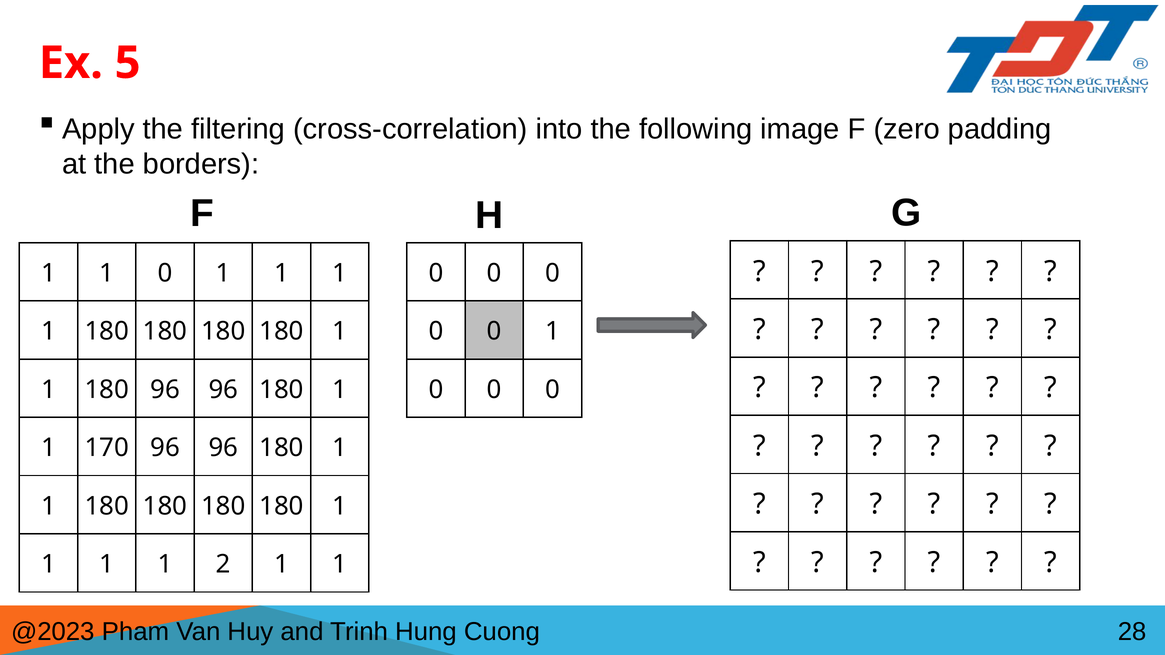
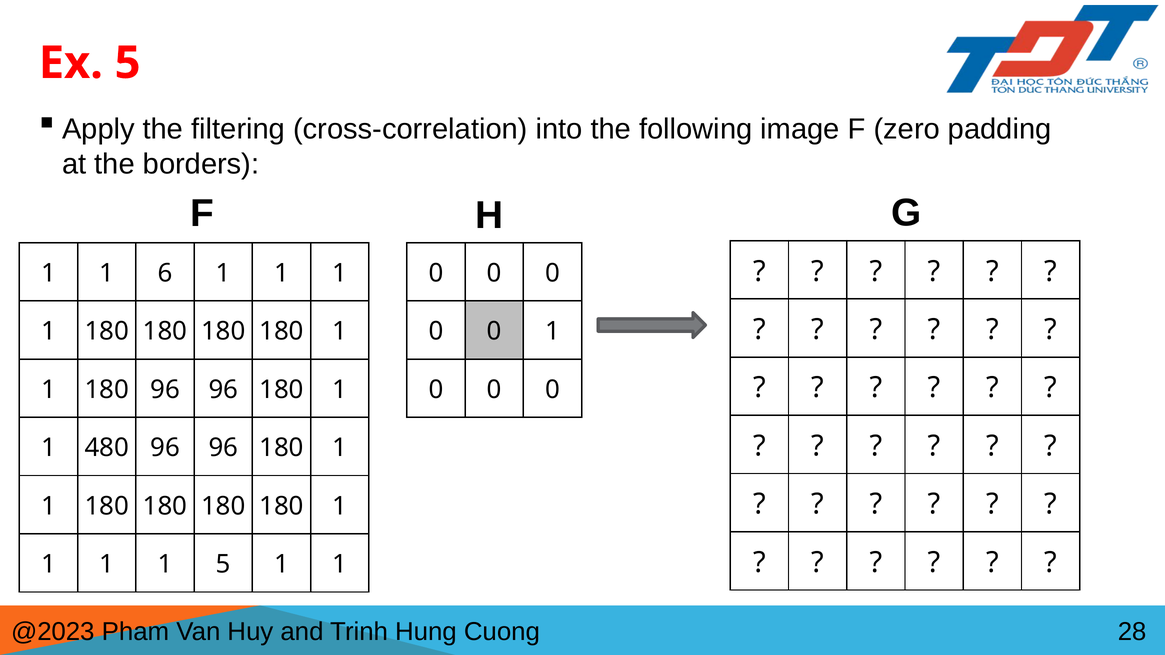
1 1 0: 0 -> 6 (165, 273)
170: 170 -> 480 (107, 448)
1 2: 2 -> 5 (223, 565)
